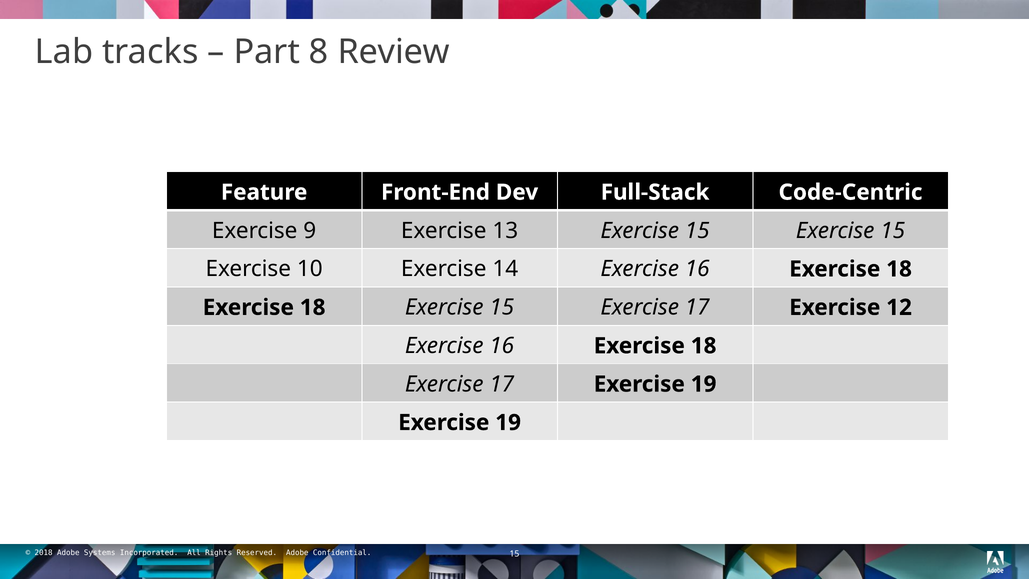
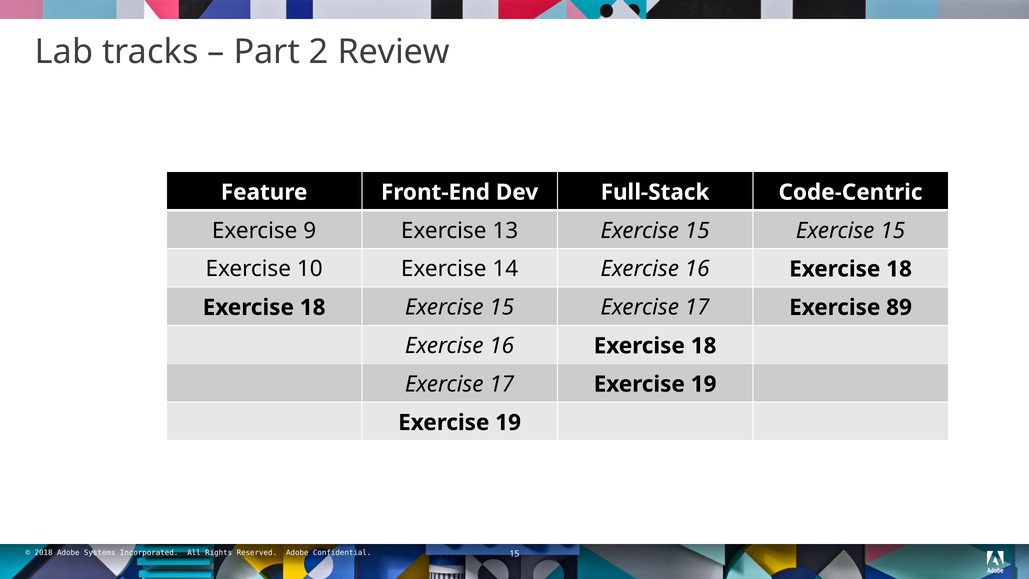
8: 8 -> 2 (319, 52)
12: 12 -> 89 (899, 307)
